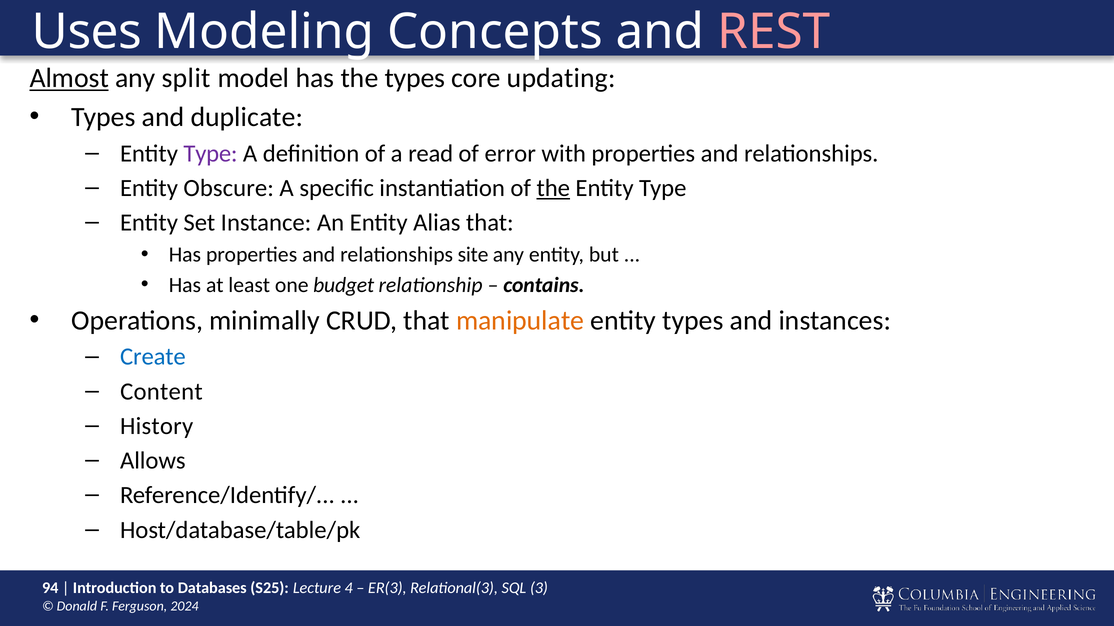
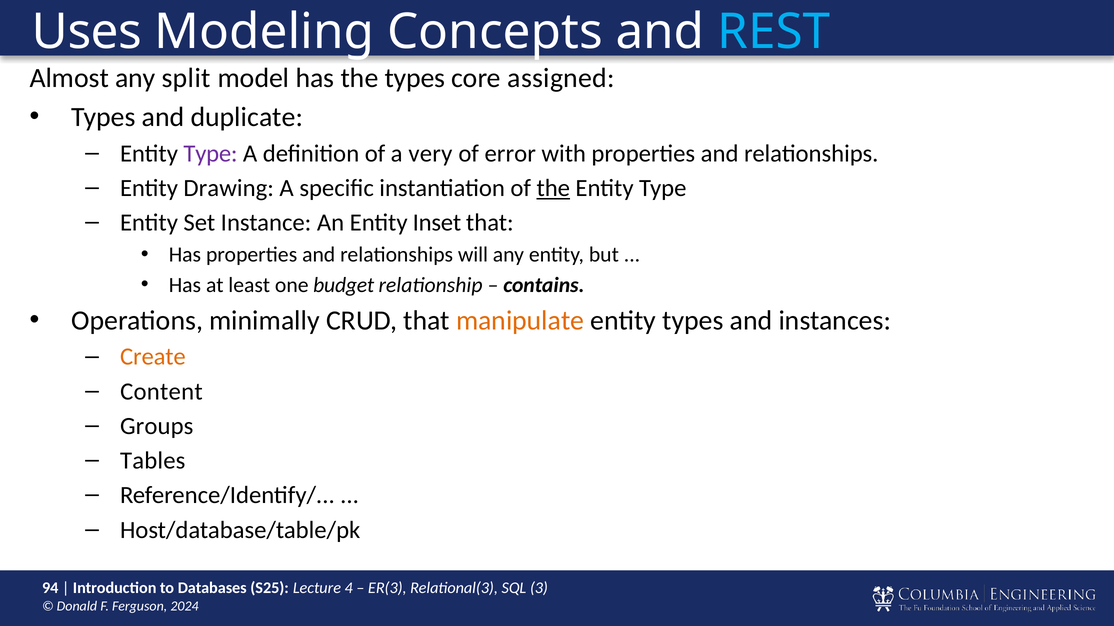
REST colour: pink -> light blue (774, 32)
Almost underline: present -> none (69, 78)
updating: updating -> assigned (561, 78)
read: read -> very (430, 154)
Obscure: Obscure -> Drawing (229, 188)
Alias: Alias -> Inset (437, 223)
site: site -> will (473, 255)
Create colour: blue -> orange (153, 357)
History: History -> Groups (157, 426)
Allows: Allows -> Tables (153, 461)
